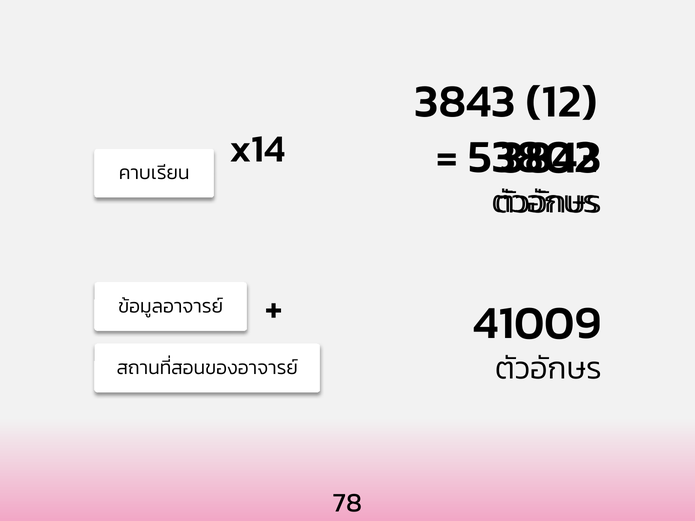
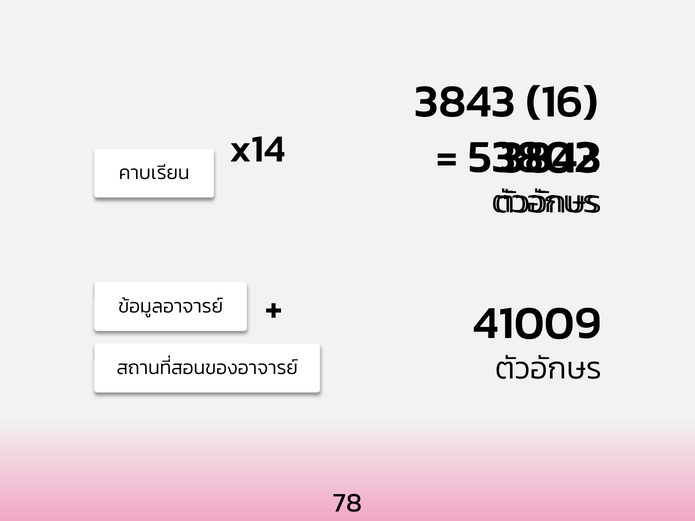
12: 12 -> 16 (562, 101)
